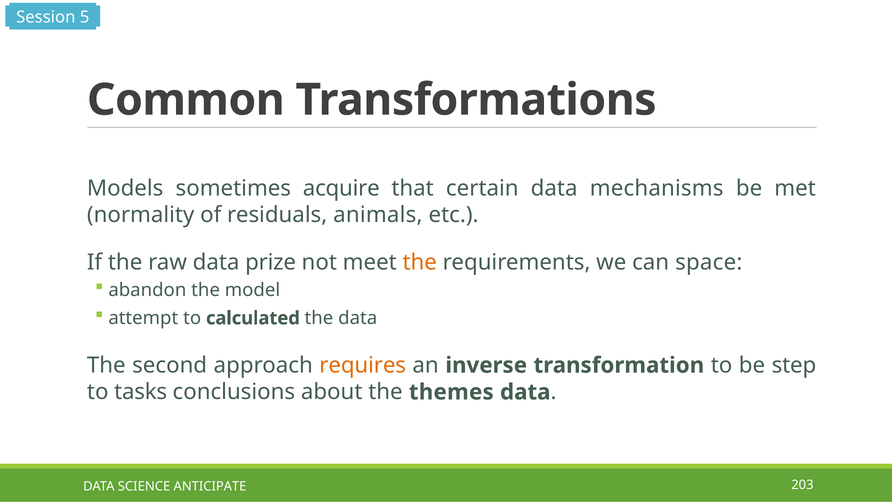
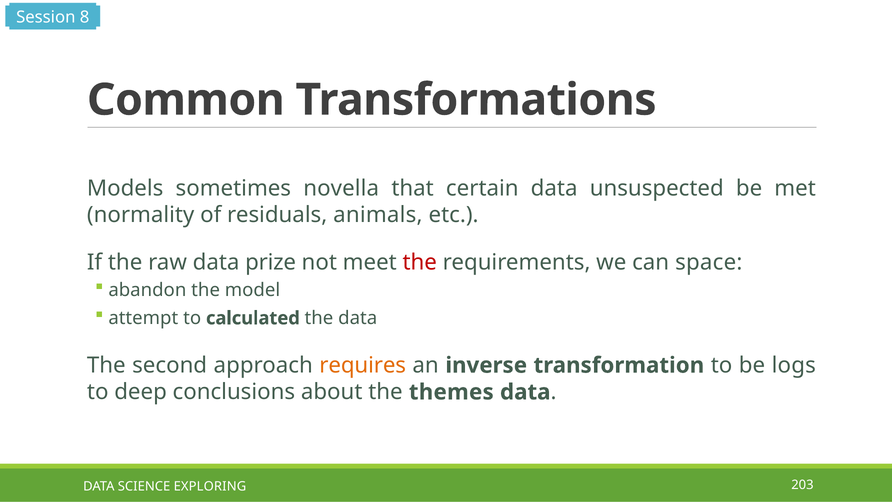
5: 5 -> 8 (85, 17)
acquire: acquire -> novella (341, 188)
mechanisms: mechanisms -> unsuspected (657, 188)
the colour: orange -> red (420, 262)
step: step -> logs (794, 365)
tasks: tasks -> deep (141, 392)
ANTICIPATE: ANTICIPATE -> EXPLORING (210, 486)
